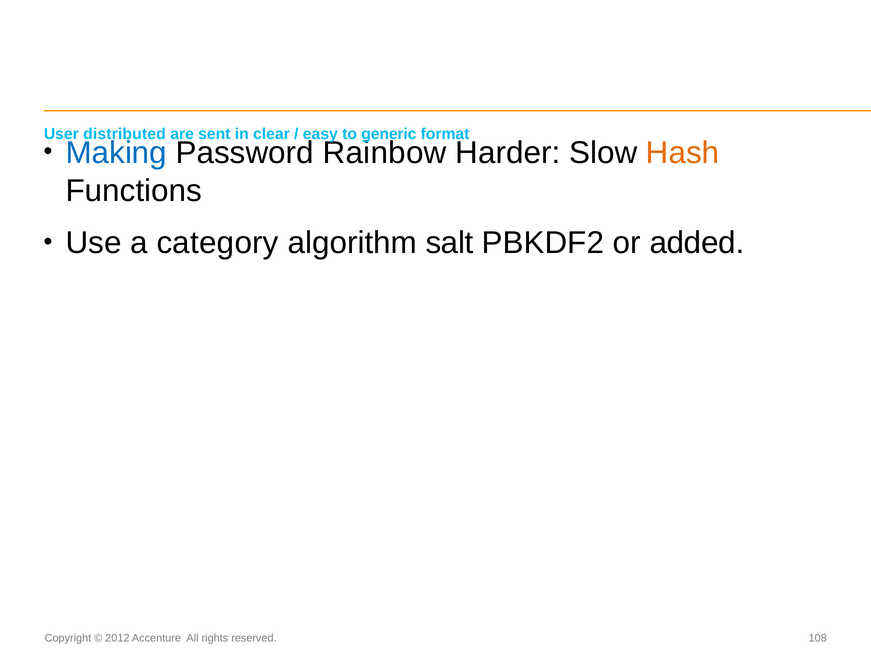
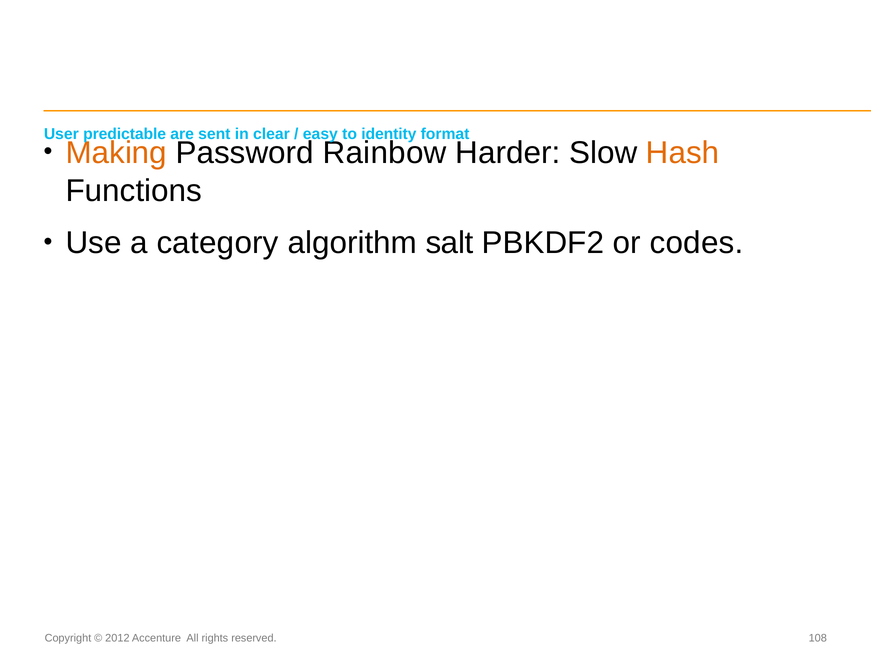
distributed: distributed -> predictable (125, 134)
generic: generic -> identity (389, 134)
Making colour: blue -> orange (116, 153)
added: added -> codes (697, 243)
